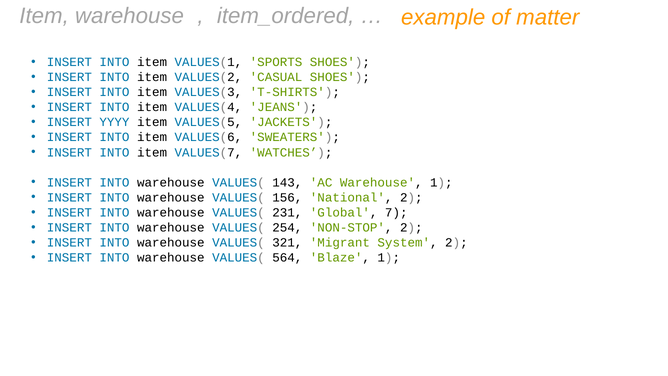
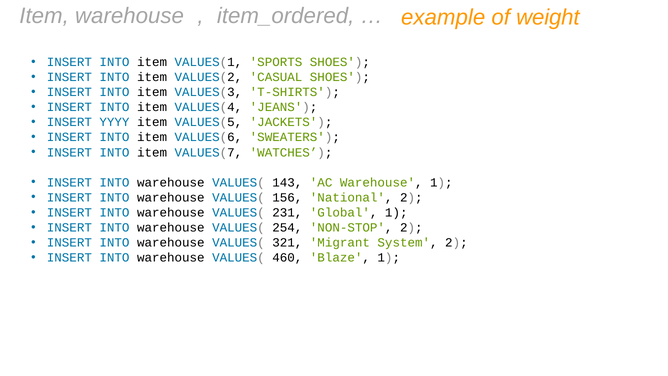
matter: matter -> weight (548, 17)
Global 7: 7 -> 1 (396, 212)
564: 564 -> 460 (287, 258)
